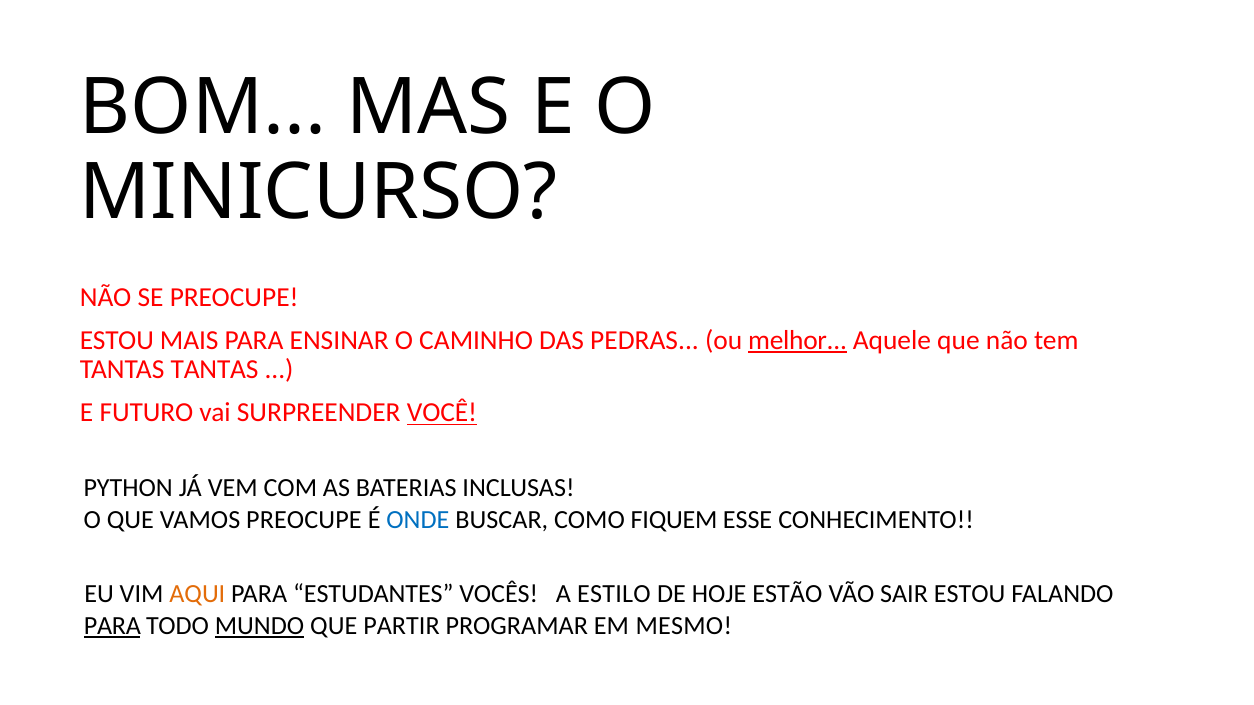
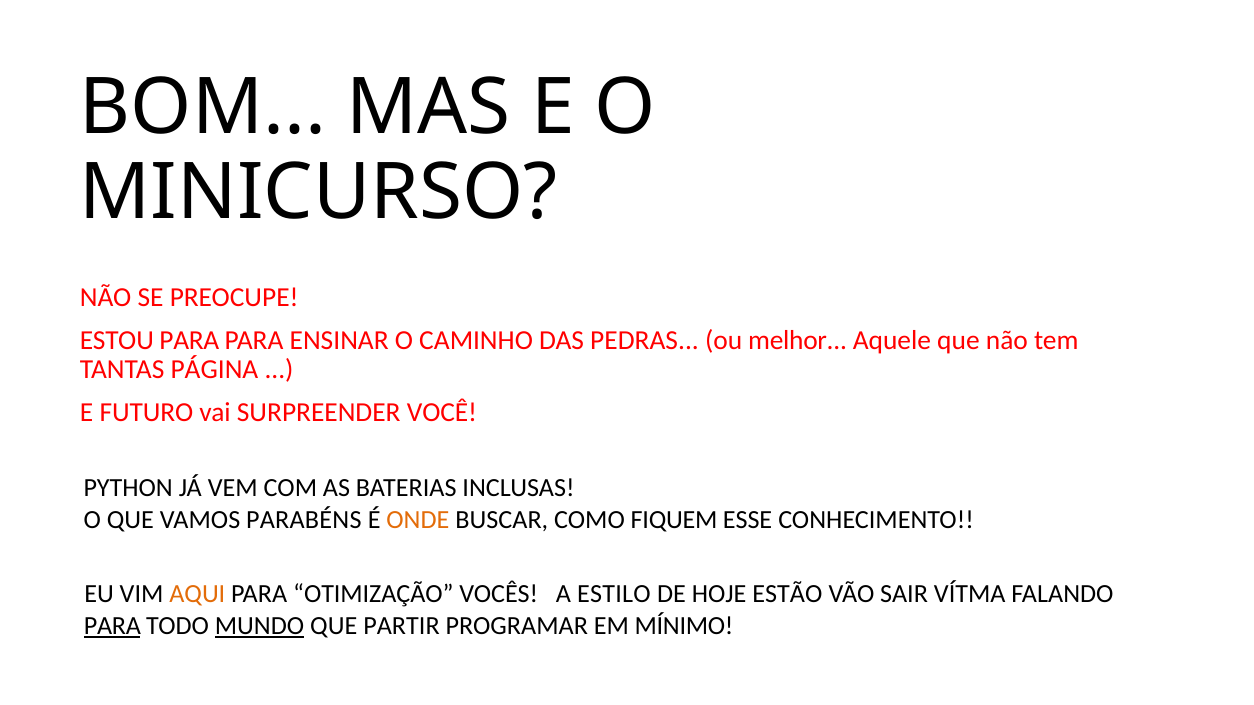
ESTOU MAIS: MAIS -> PARA (189, 341)
melhor underline: present -> none (798, 341)
TANTAS TANTAS: TANTAS -> PÁGINA (214, 370)
VOCÊ underline: present -> none (442, 413)
VAMOS PREOCUPE: PREOCUPE -> PARABÉNS (304, 520)
ONDE colour: blue -> orange (418, 520)
ESTUDANTES: ESTUDANTES -> OTIMIZAÇÃO (373, 595)
SAIR ESTOU: ESTOU -> VÍTMA (970, 595)
MESMO: MESMO -> MÍNIMO (684, 626)
